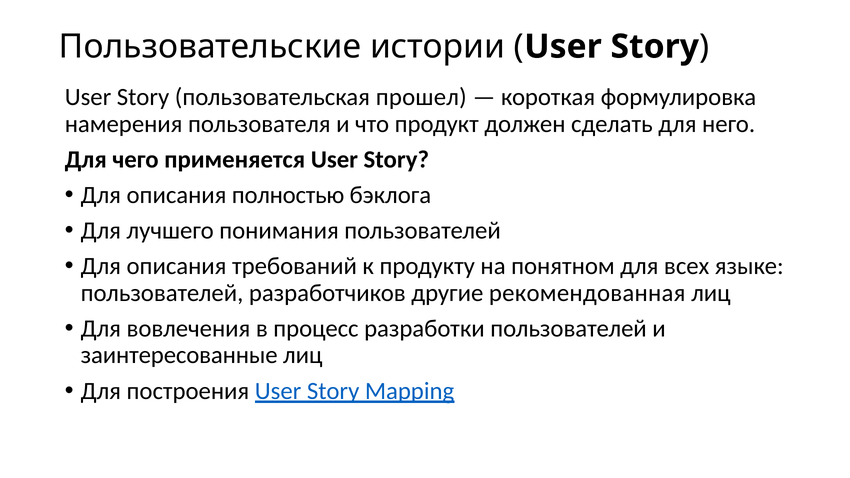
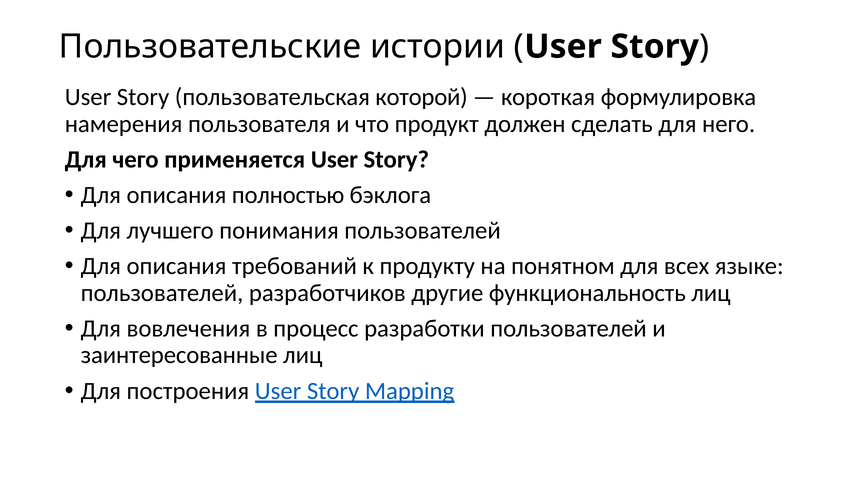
прошел: прошел -> которой (422, 97)
рекомендованная: рекомендованная -> функциональность (587, 293)
